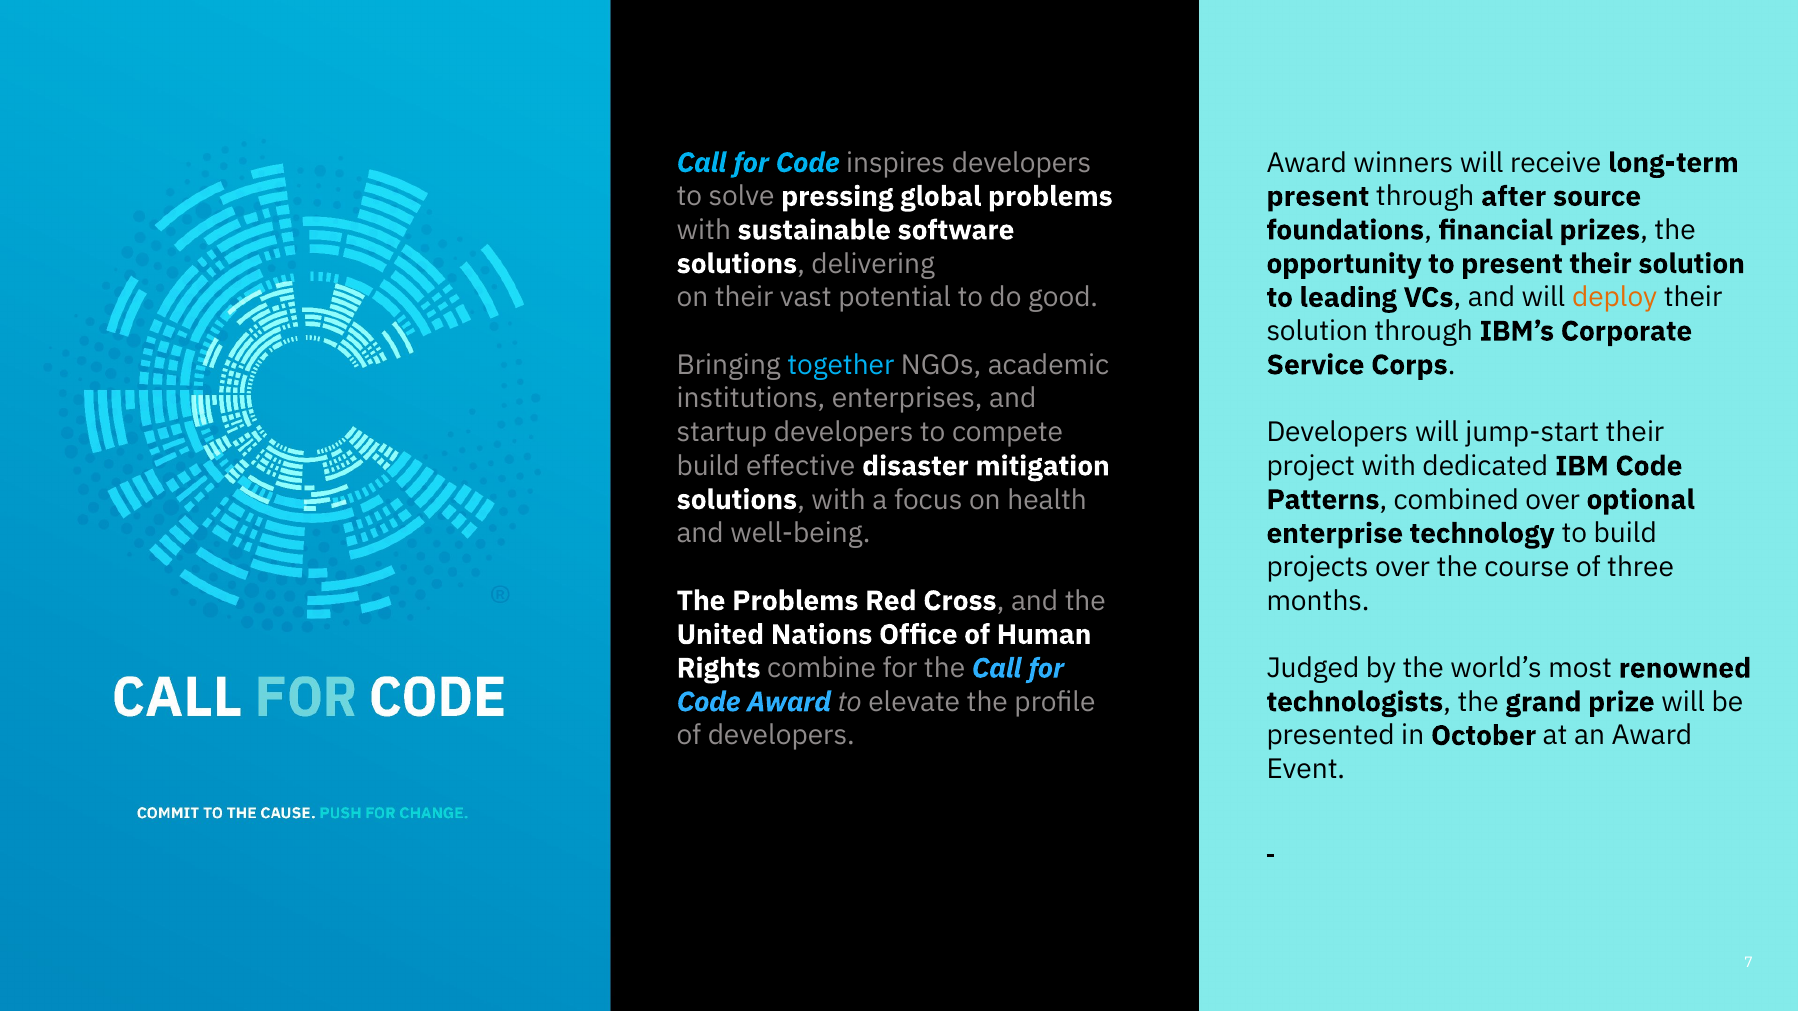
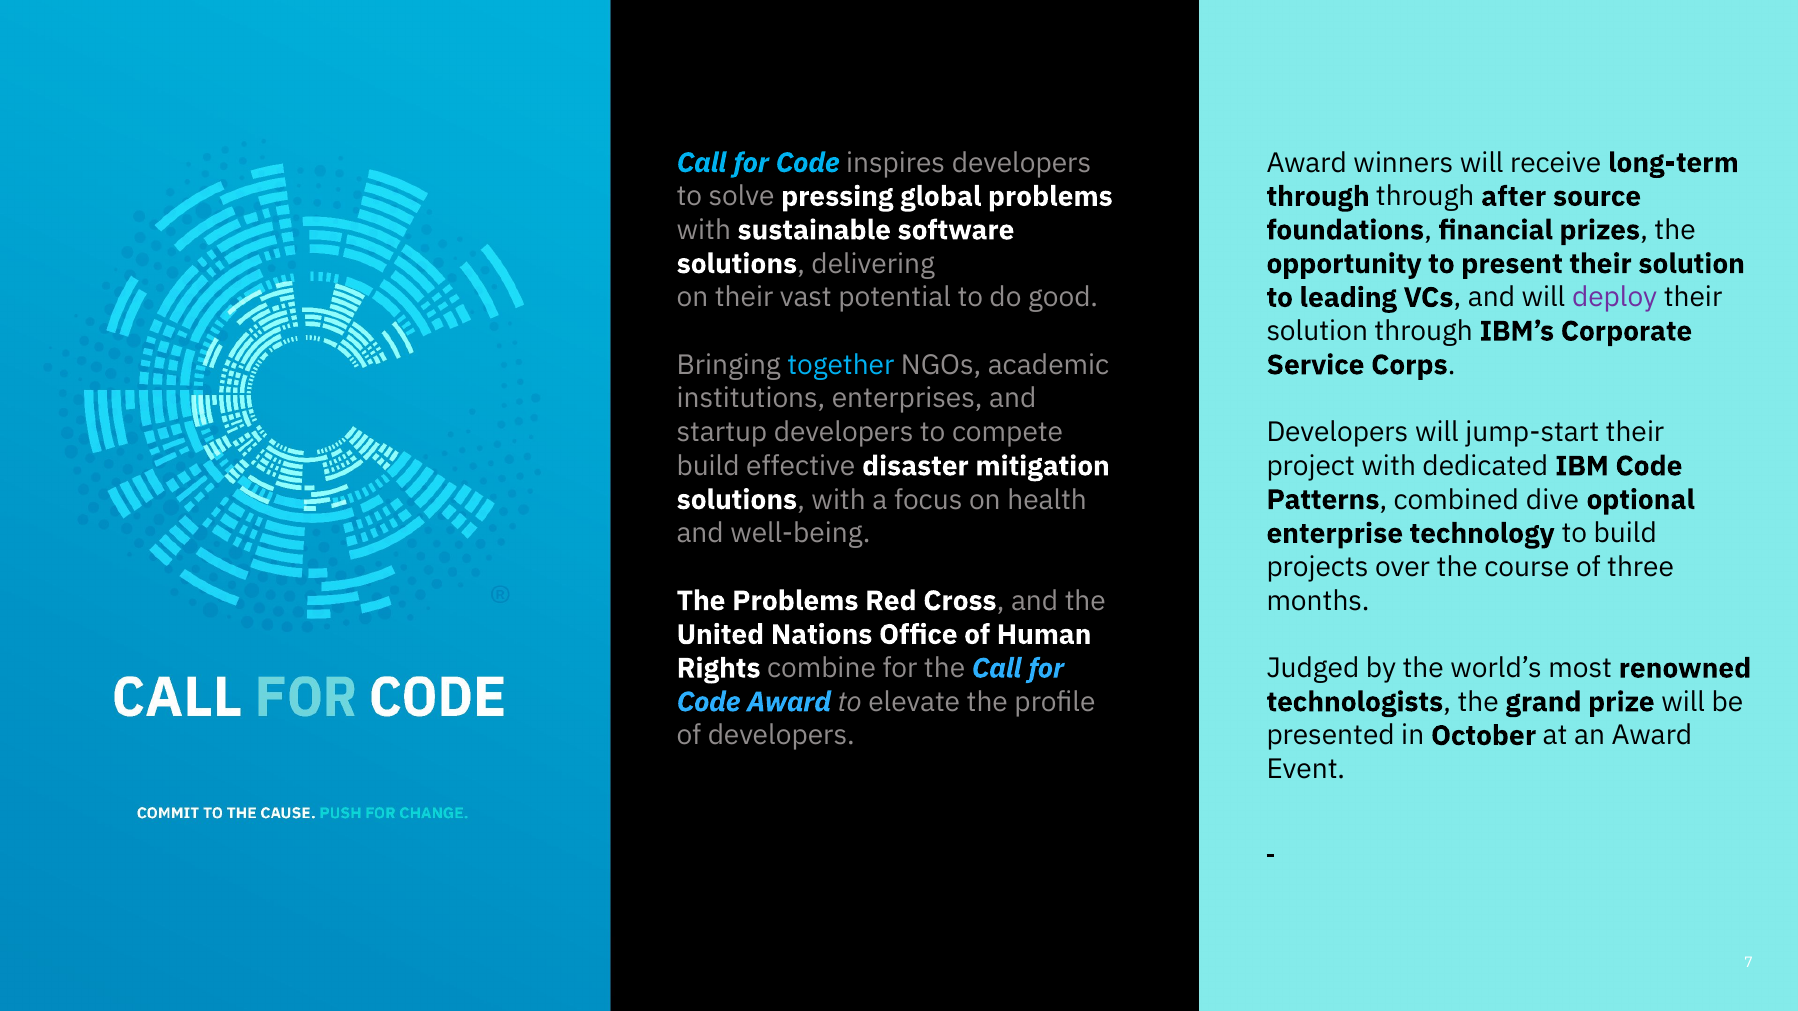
present: present -> through (1318, 197)
deploy colour: orange -> purple (1615, 298)
combined over: over -> dive (1552, 500)
